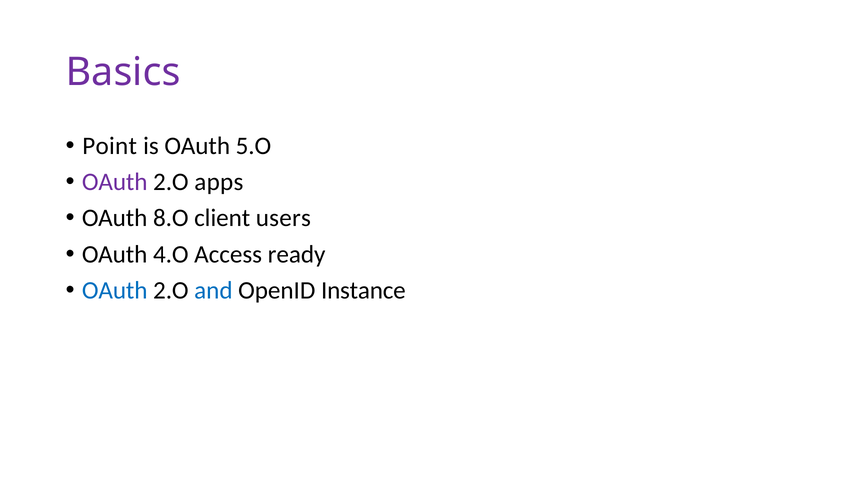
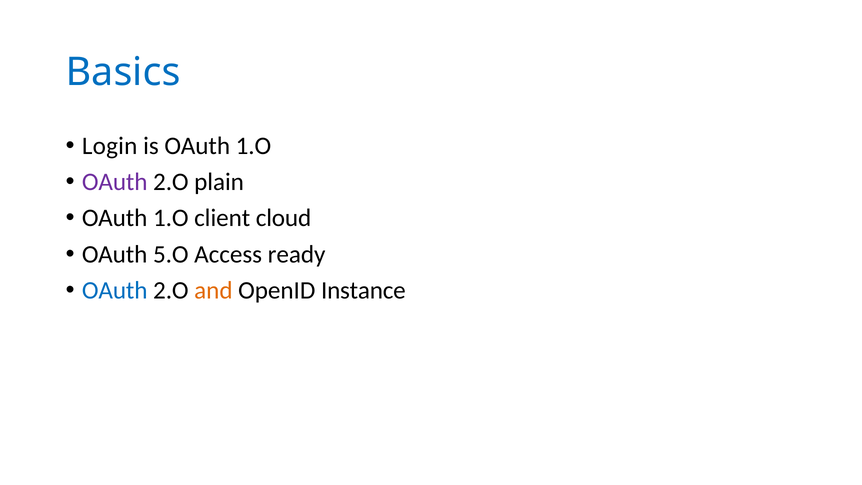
Basics colour: purple -> blue (123, 72)
Point: Point -> Login (110, 146)
is OAuth 5.O: 5.O -> 1.O (253, 146)
apps: apps -> plain (219, 182)
8.O: 8.O -> 1.O (171, 218)
users: users -> cloud (284, 218)
4.O: 4.O -> 5.O (171, 254)
and colour: blue -> orange (213, 290)
